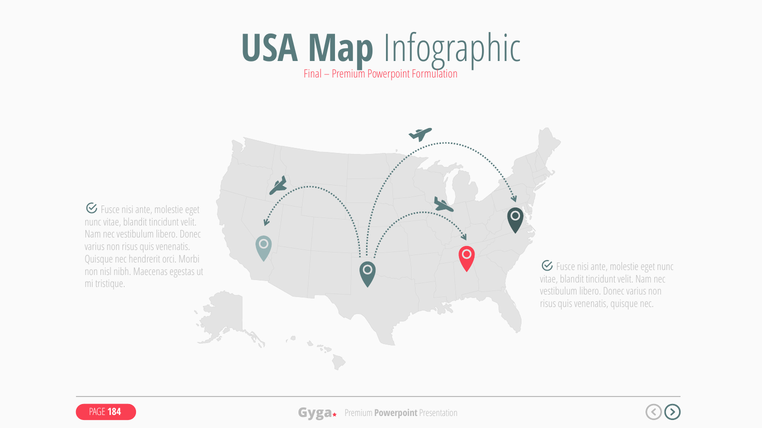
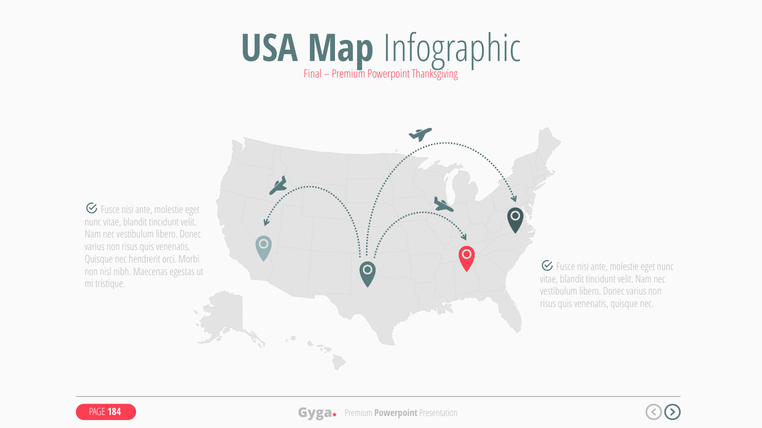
Formulation: Formulation -> Thanksgiving (435, 74)
